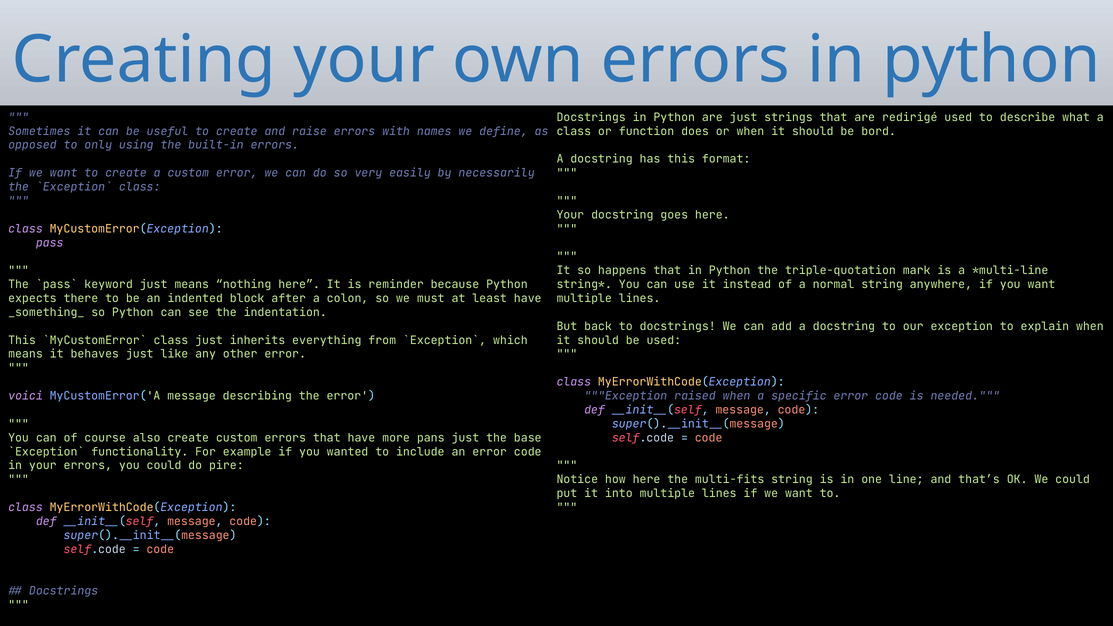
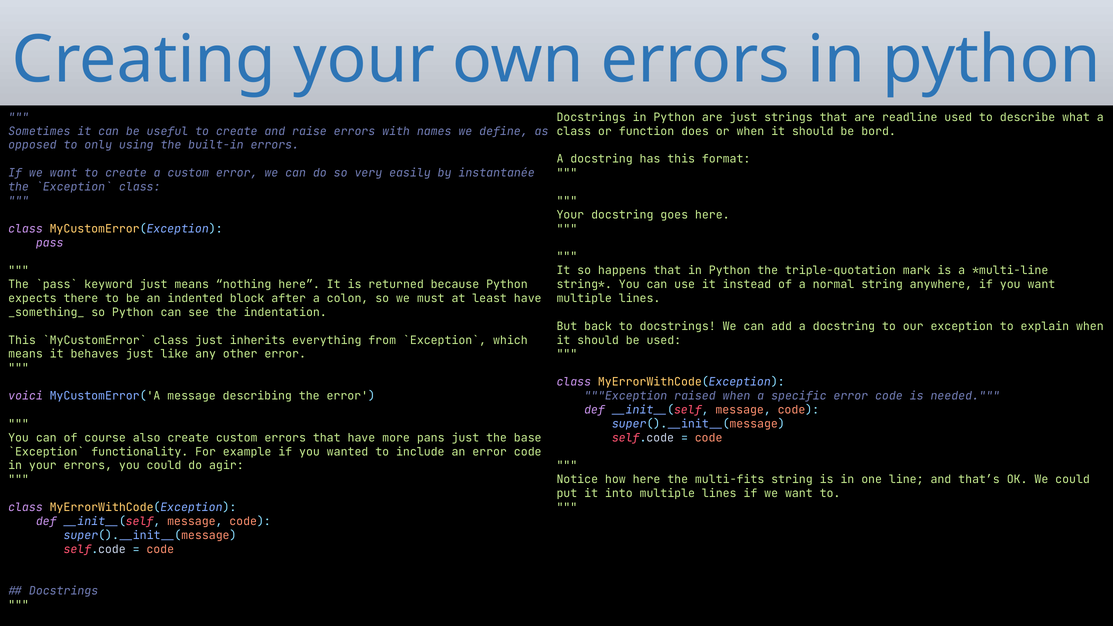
redirigé: redirigé -> readline (910, 117)
necessarily: necessarily -> instantanée (497, 173)
reminder: reminder -> returned (396, 285)
pire: pire -> agir (226, 466)
